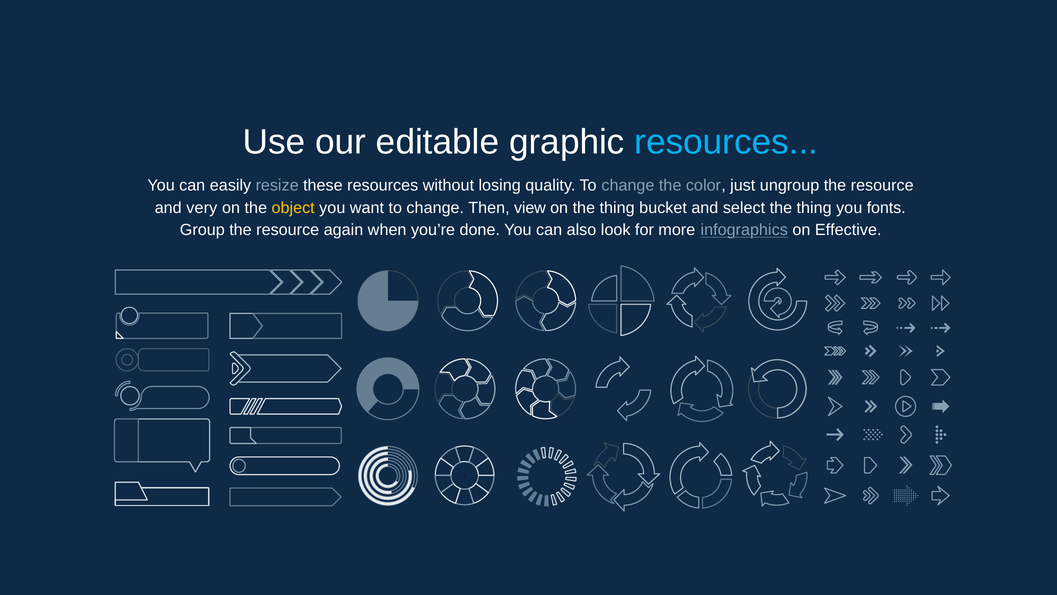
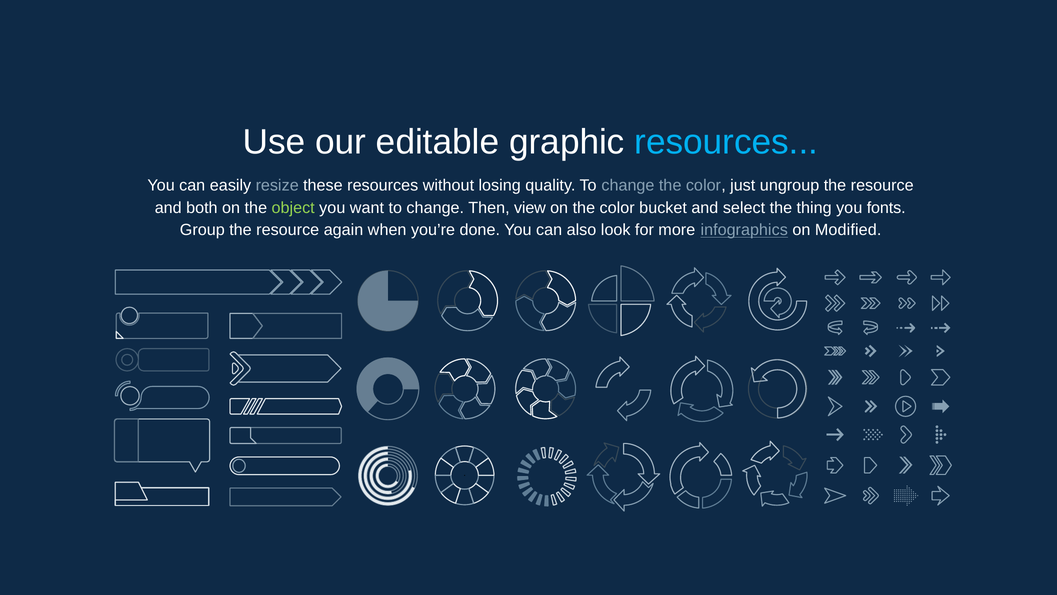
very: very -> both (202, 208)
object colour: yellow -> light green (293, 208)
on the thing: thing -> color (617, 208)
Effective: Effective -> Modified (848, 230)
